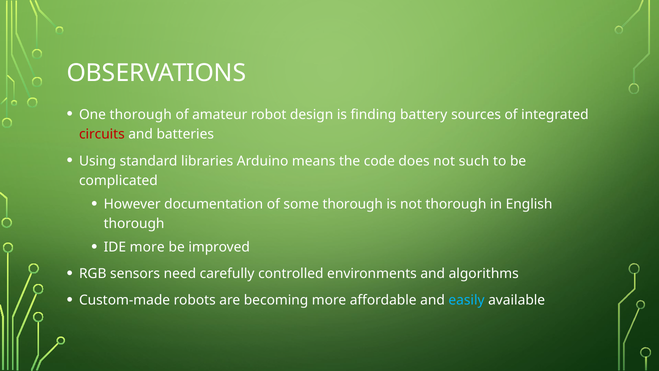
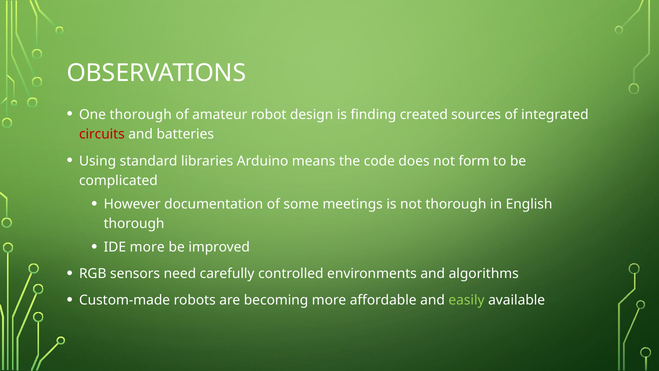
battery: battery -> created (424, 114)
such: such -> form (474, 161)
some thorough: thorough -> meetings (353, 204)
easily colour: light blue -> light green (467, 300)
